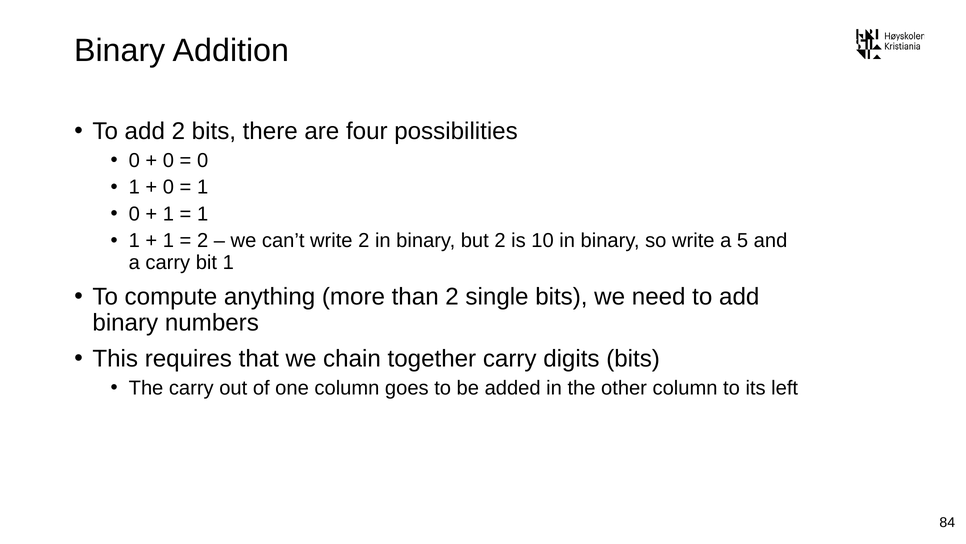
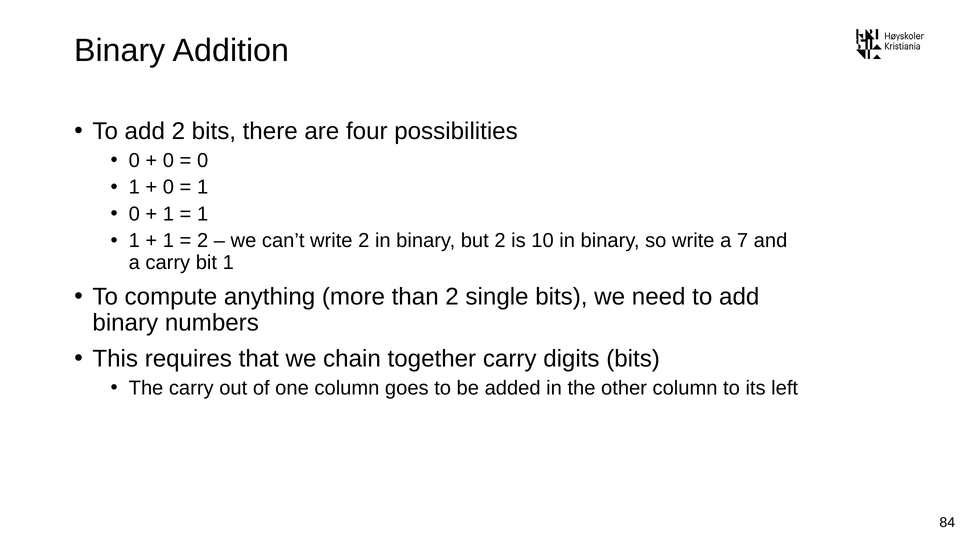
5: 5 -> 7 (743, 241)
